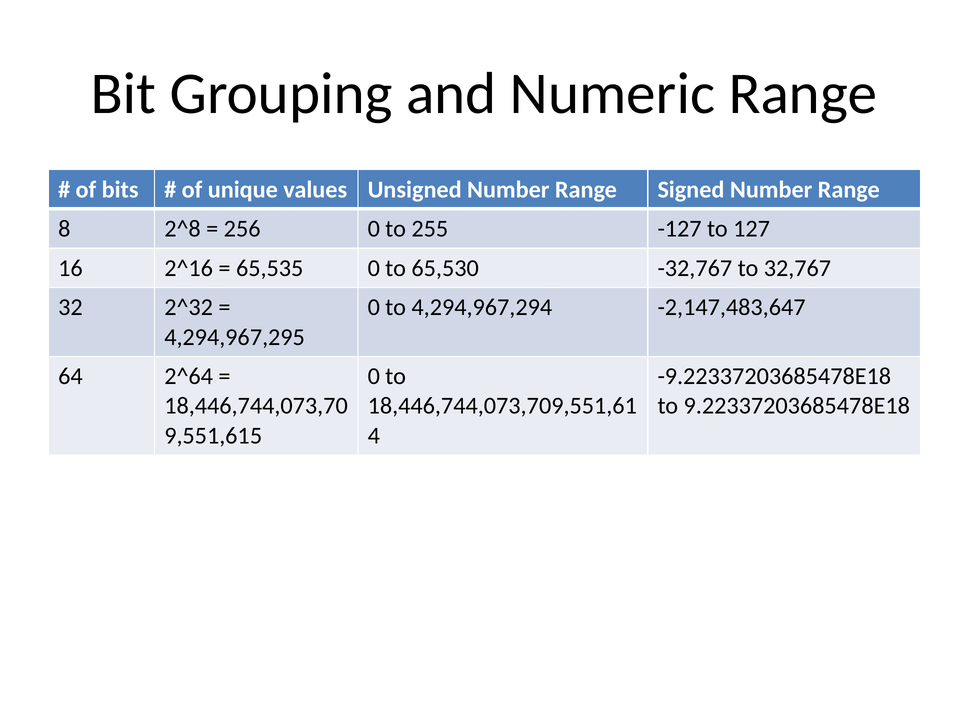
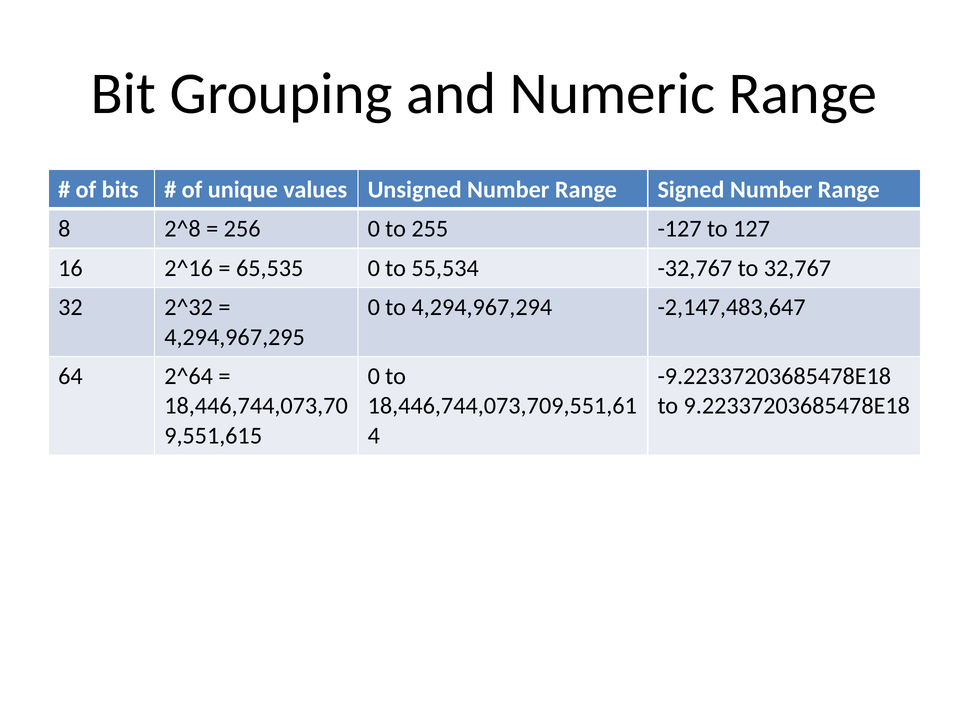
65,530: 65,530 -> 55,534 (445, 268)
